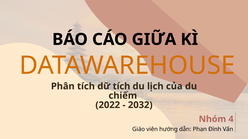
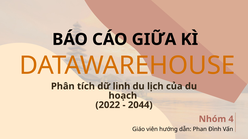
dữ tích: tích -> linh (121, 87)
chiếm: chiếm -> hoạch (123, 96)
2032: 2032 -> 2044 (140, 105)
